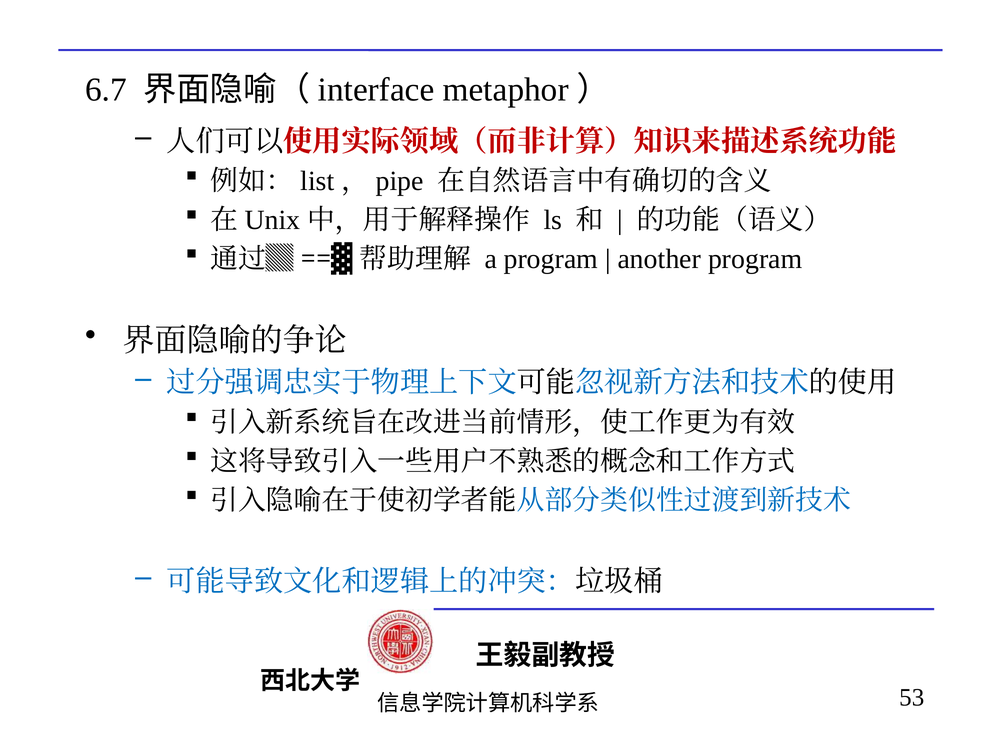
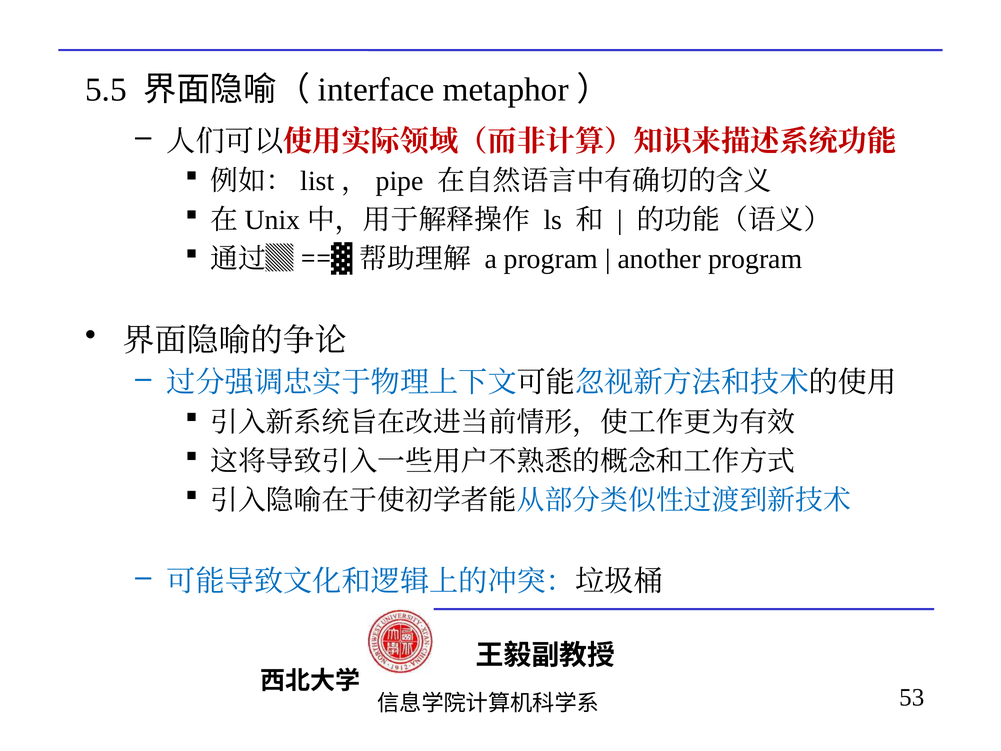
6.7: 6.7 -> 5.5 (106, 90)
